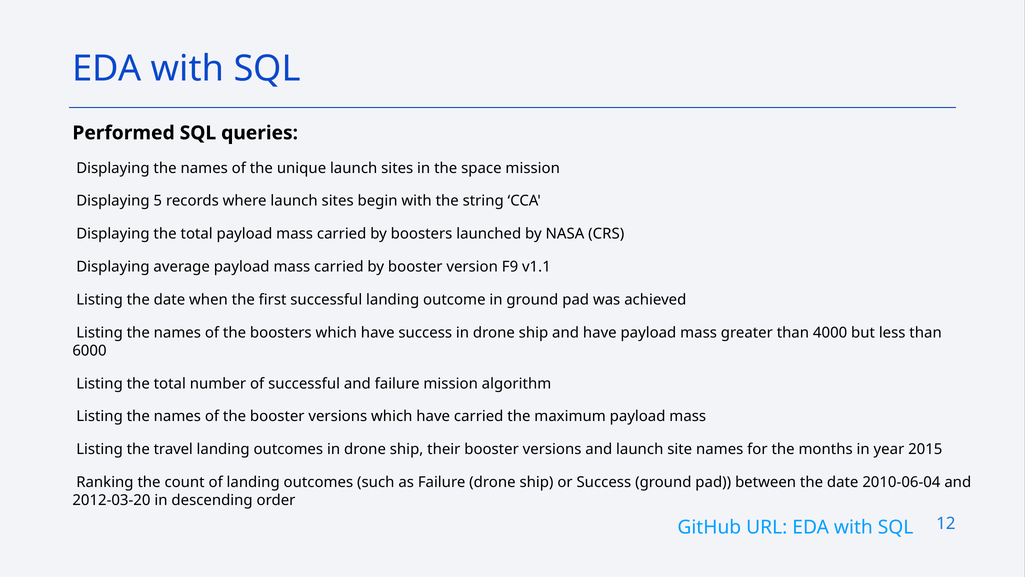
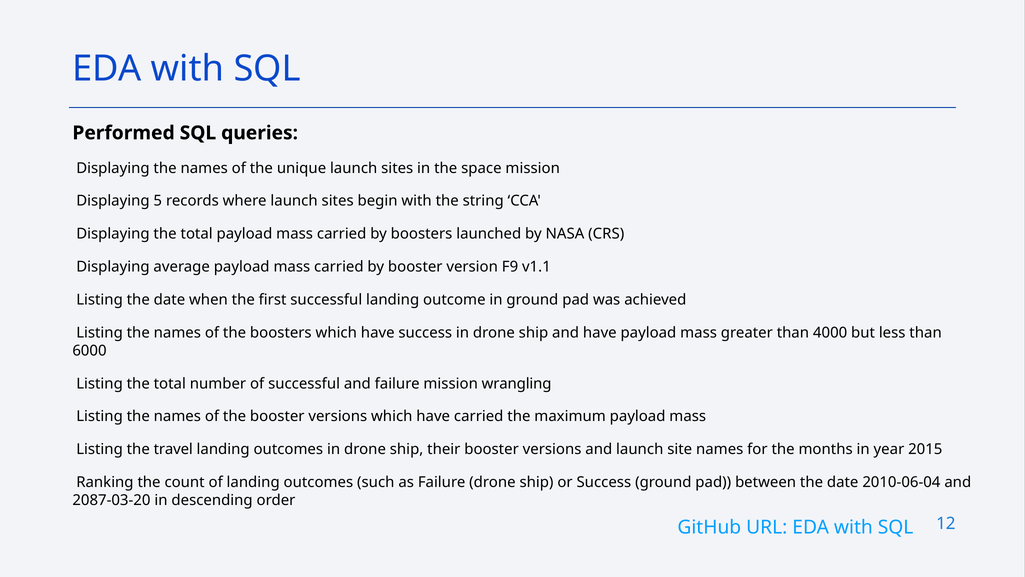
algorithm: algorithm -> wrangling (517, 383)
2012-03-20: 2012-03-20 -> 2087-03-20 (111, 500)
